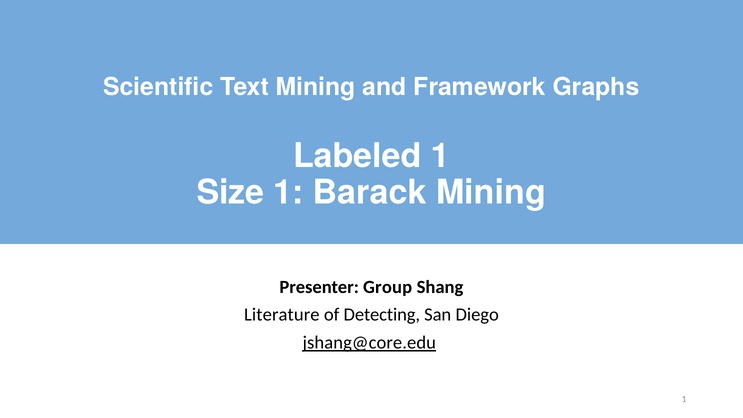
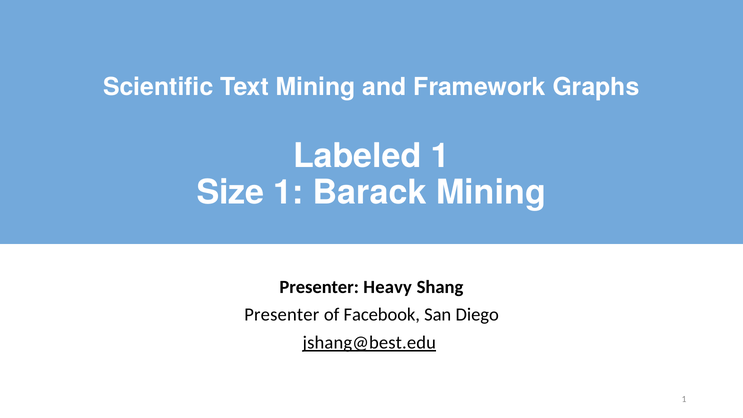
Group: Group -> Heavy (388, 287)
Literature: Literature -> Presenter (282, 315)
Detecting: Detecting -> Facebook (382, 315)
jshang@core.edu: jshang@core.edu -> jshang@best.edu (369, 343)
